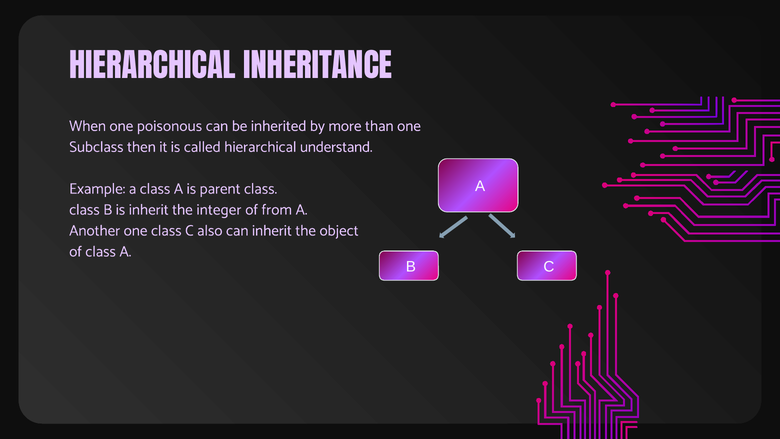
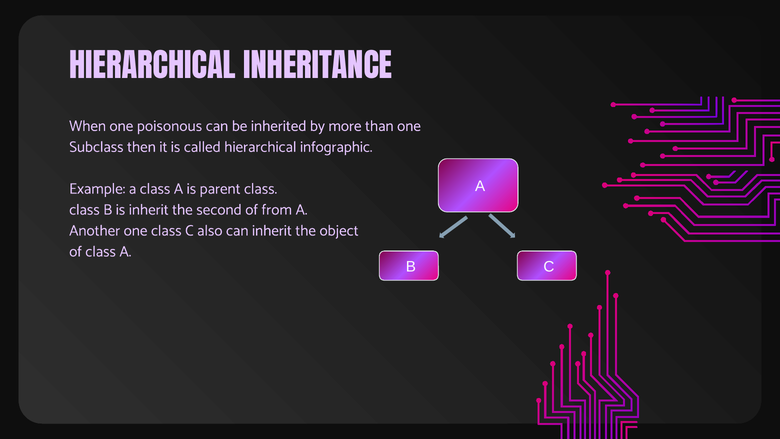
understand: understand -> infographic (336, 147)
integer: integer -> second (219, 209)
